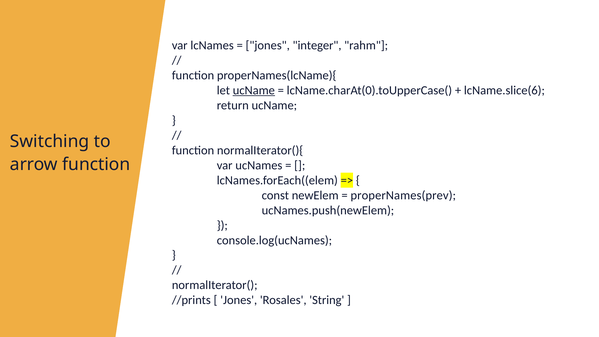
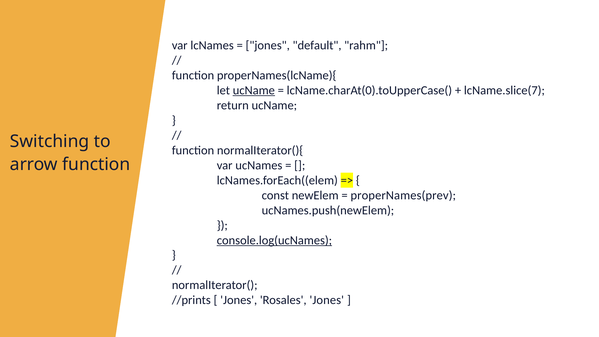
integer: integer -> default (317, 45)
lcName.slice(6: lcName.slice(6 -> lcName.slice(7 (504, 90)
console.log(ucNames underline: none -> present (274, 240)
Rosales String: String -> Jones (327, 300)
